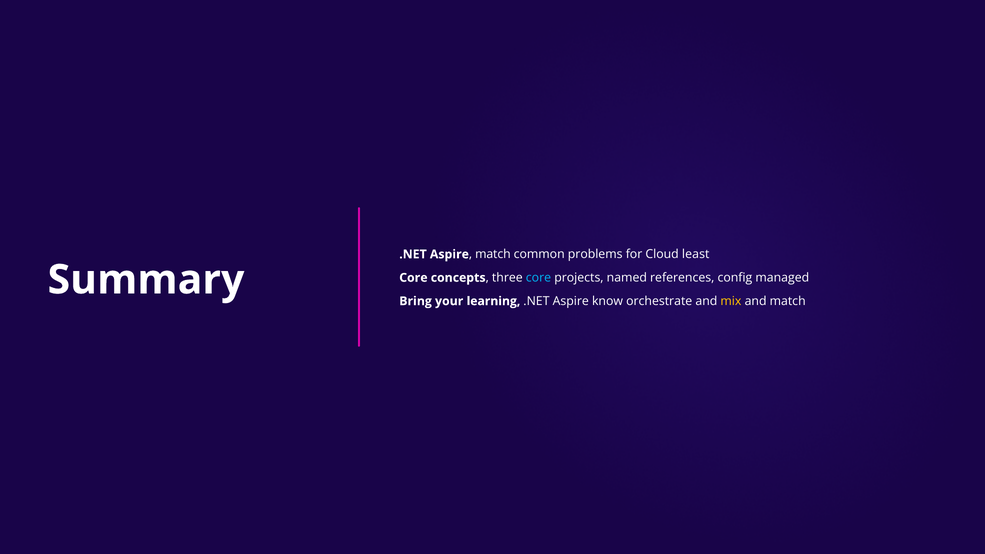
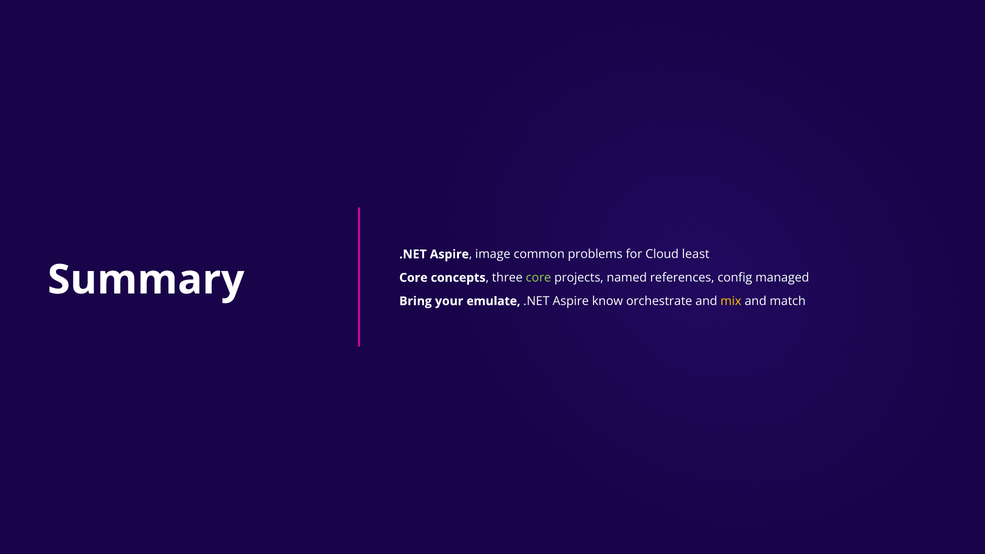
Aspire match: match -> image (493, 254)
core colour: light blue -> light green (538, 278)
learning: learning -> emulate (493, 301)
